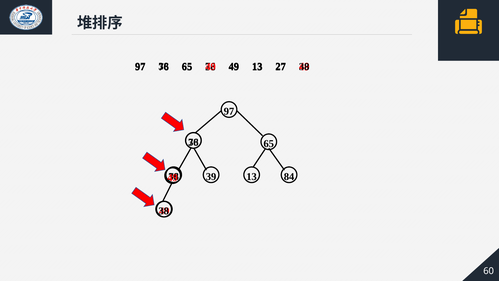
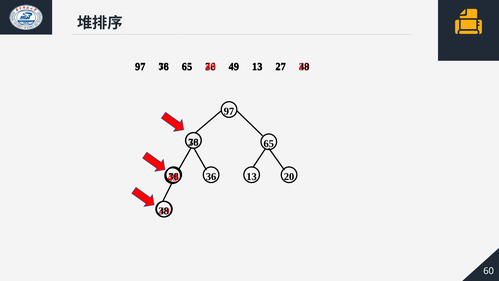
39: 39 -> 36 (211, 177)
84: 84 -> 20 (289, 177)
